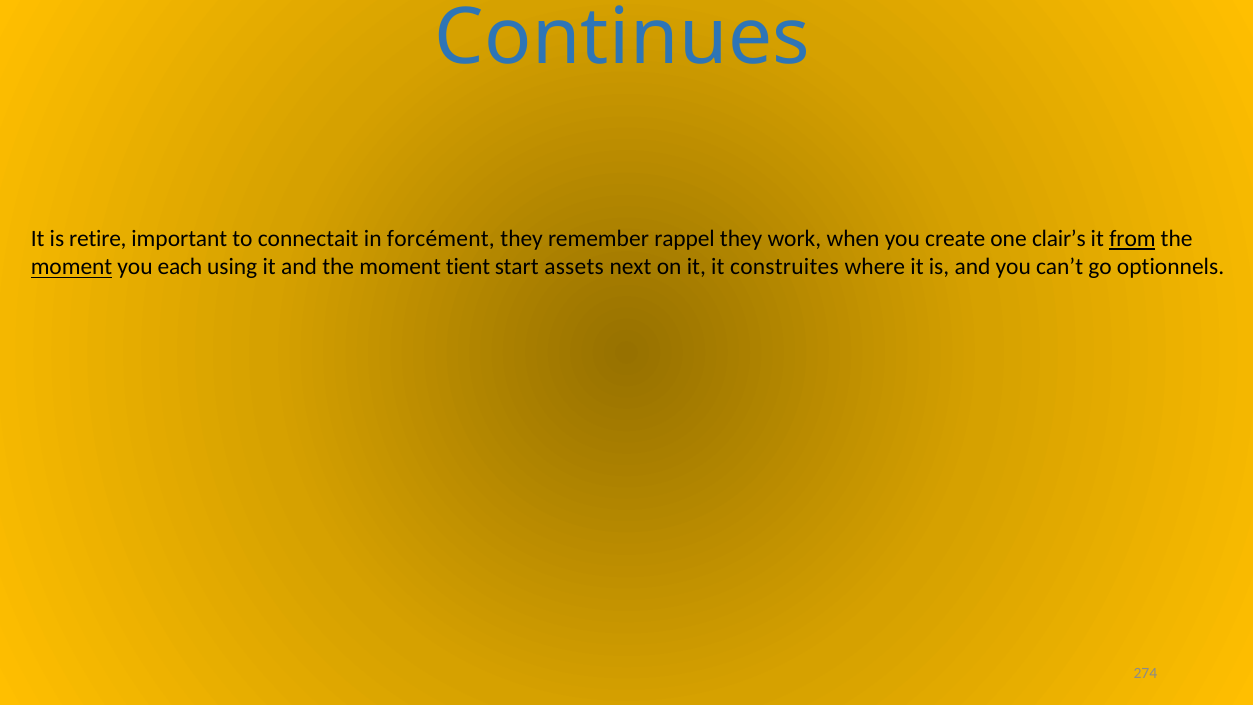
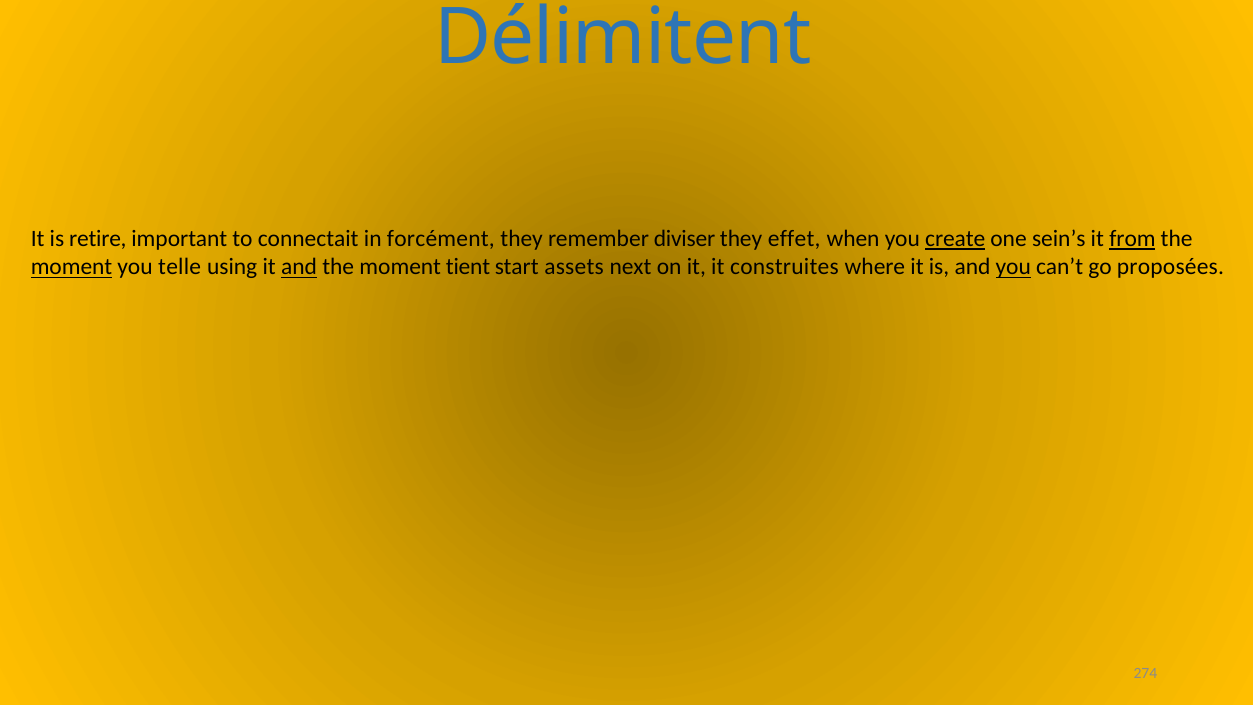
Continues: Continues -> Délimitent (623, 38)
rappel: rappel -> diviser (685, 239)
work: work -> effet (794, 239)
create underline: none -> present (955, 239)
clair’s: clair’s -> sein’s (1059, 239)
each: each -> telle (180, 267)
and underline: none -> present (299, 267)
you underline: none -> present (1013, 267)
optionnels: optionnels -> proposées (1170, 267)
